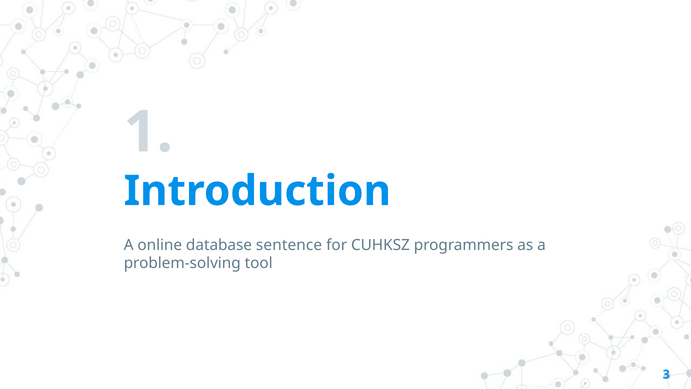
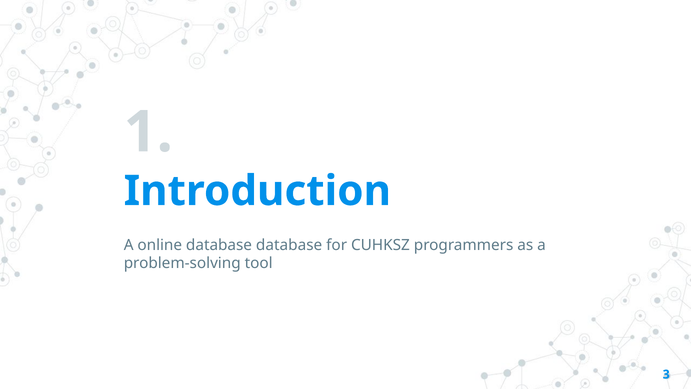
database sentence: sentence -> database (289, 245)
